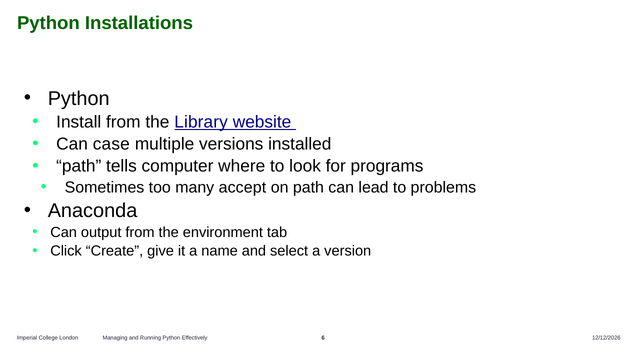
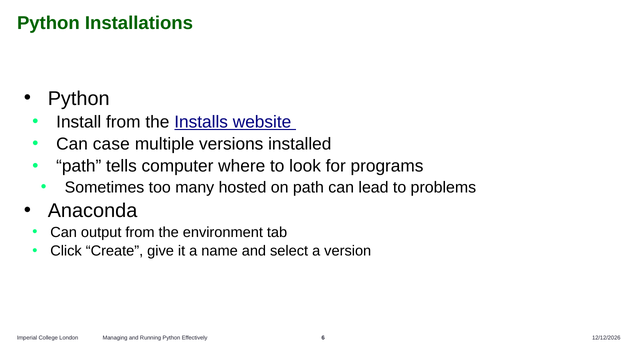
Library: Library -> Installs (201, 122)
accept: accept -> hosted (243, 188)
